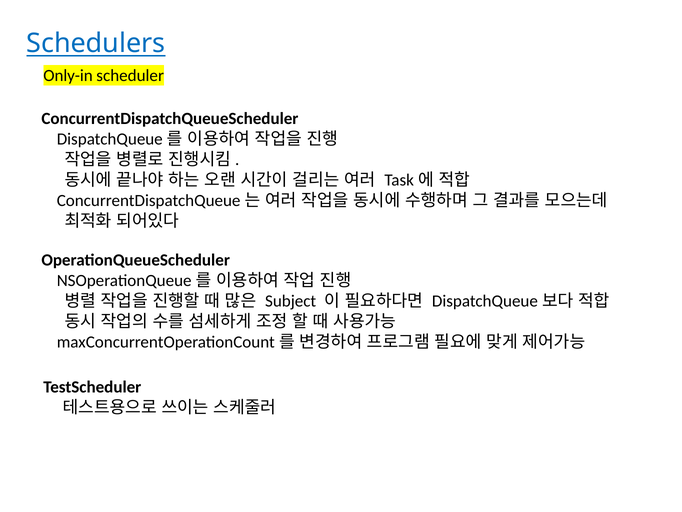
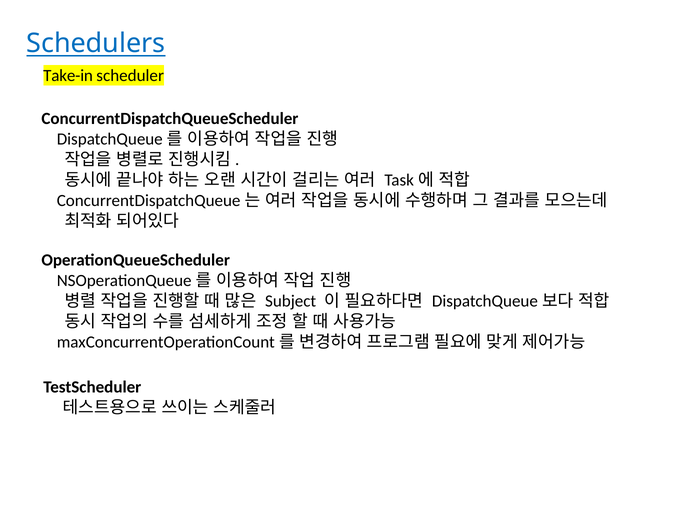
Only-in: Only-in -> Take-in (68, 75)
